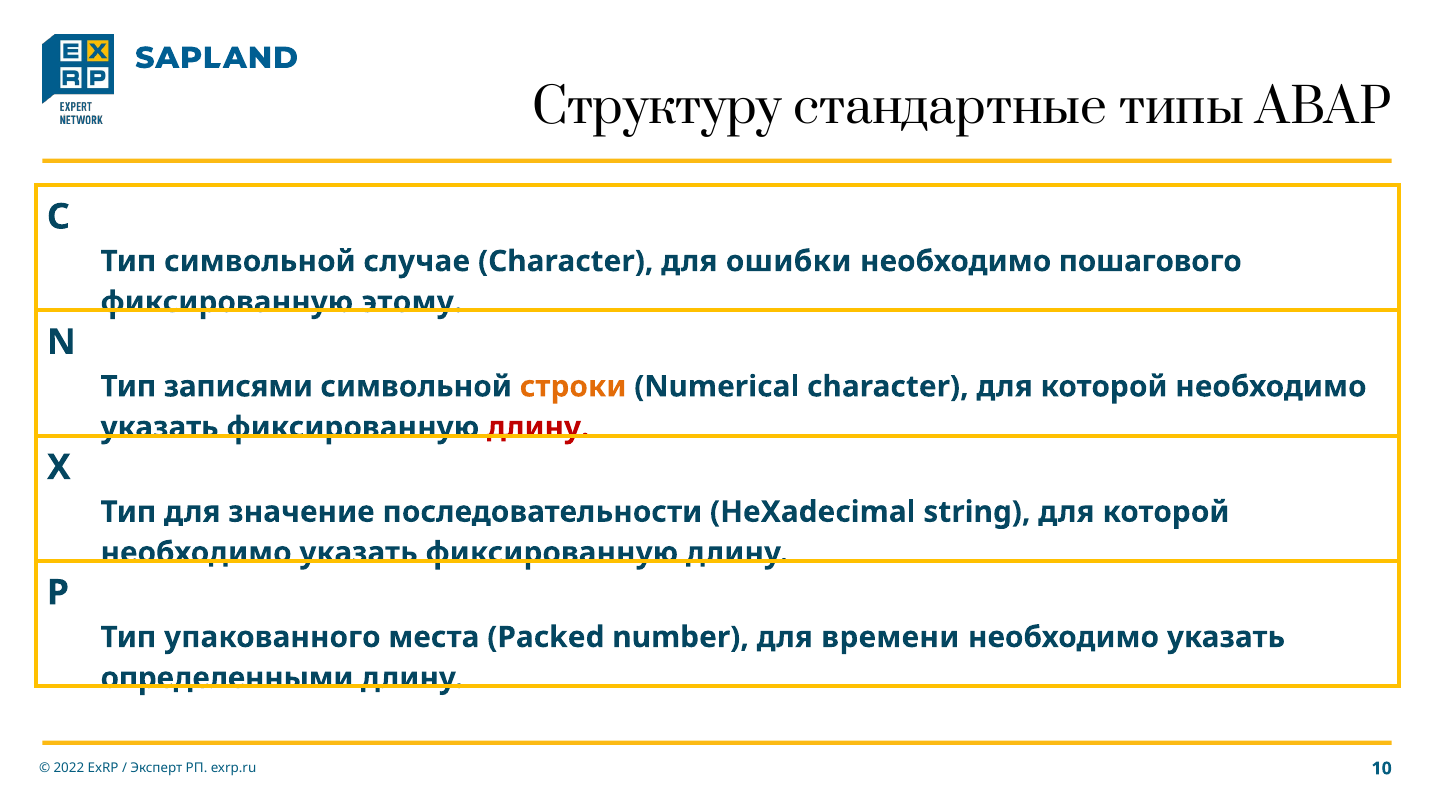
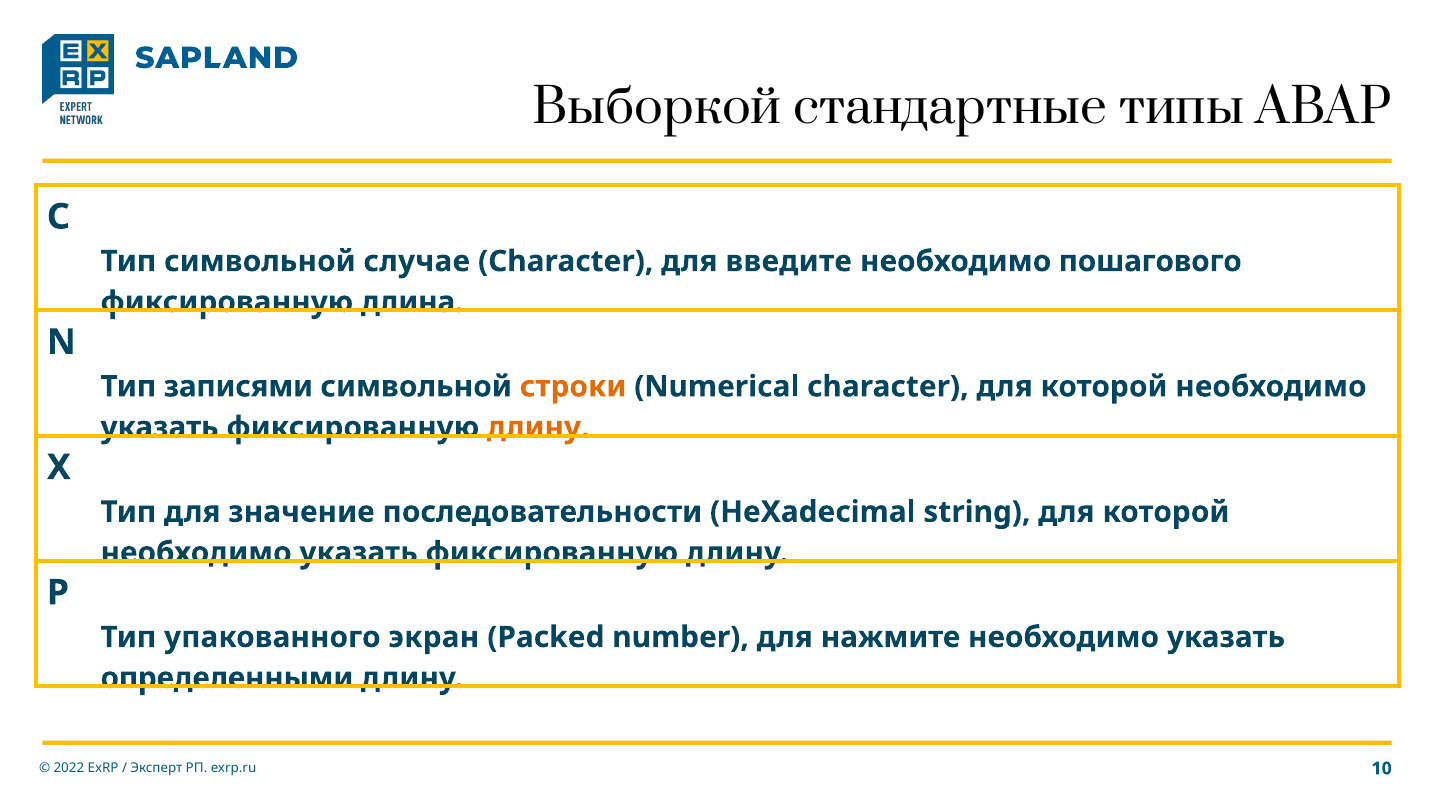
Структуру: Структуру -> Выборкой (657, 108)
ошибки: ошибки -> введите (789, 261)
этому: этому -> длина (412, 302)
длину colour: red -> orange (538, 427)
места: места -> экран (434, 637)
времени: времени -> нажмите (891, 637)
